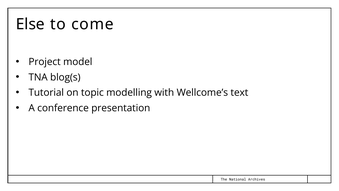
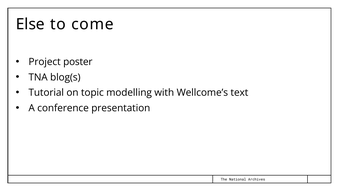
model: model -> poster (78, 62)
